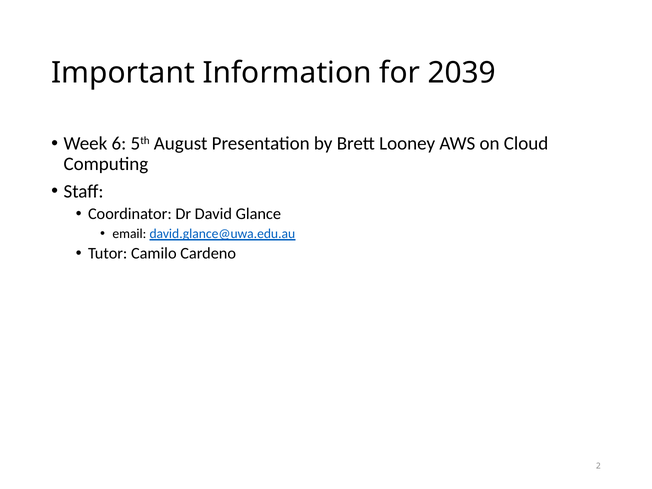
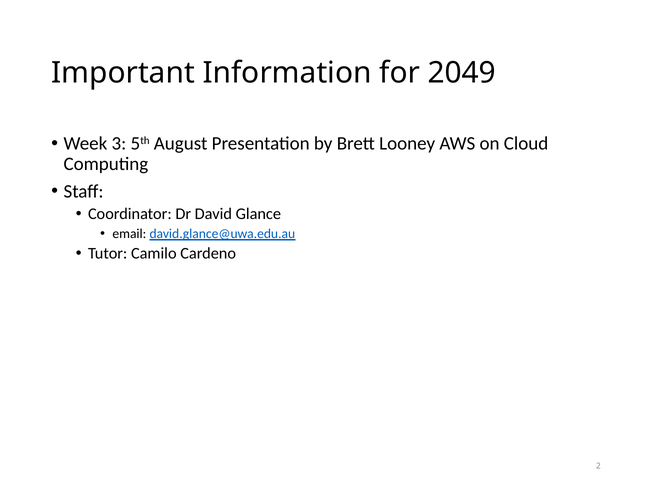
2039: 2039 -> 2049 (462, 73)
6: 6 -> 3 (119, 144)
